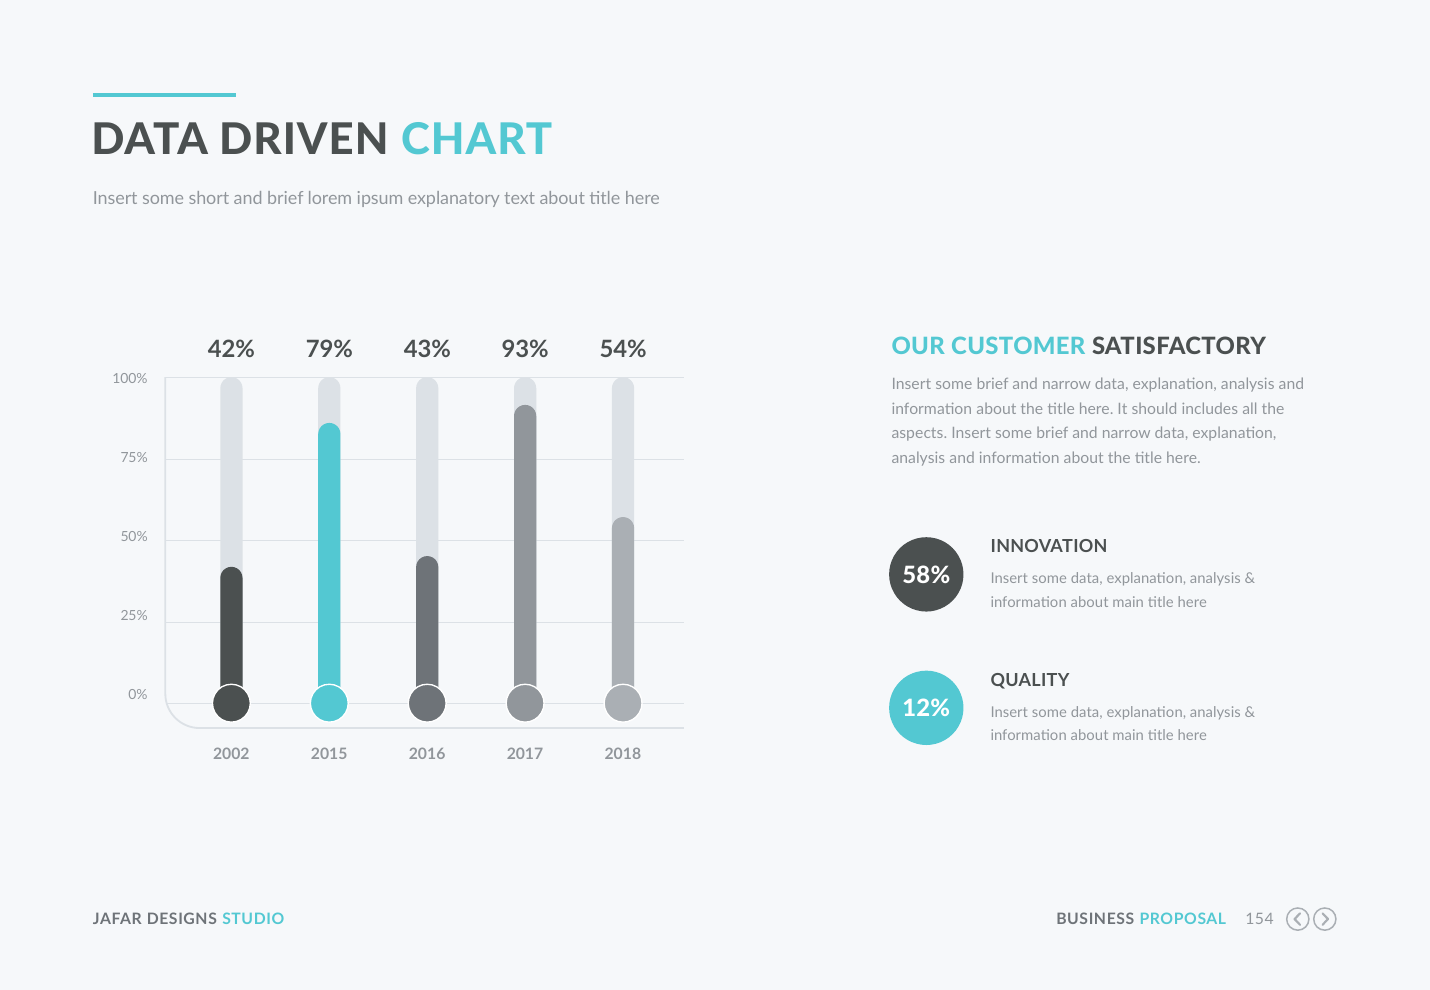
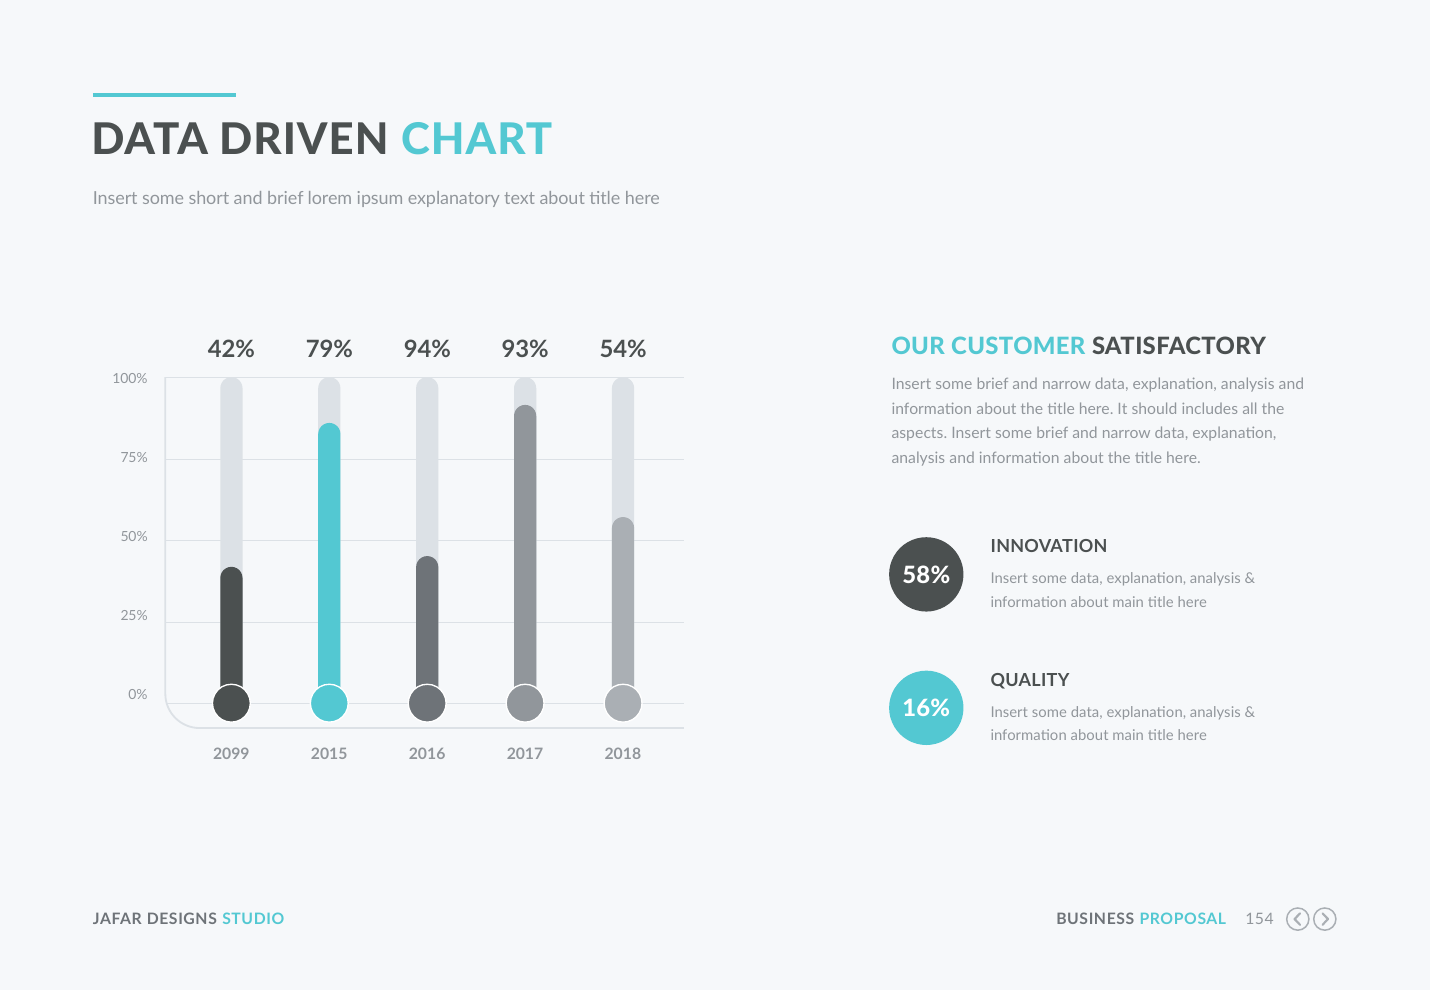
43%: 43% -> 94% (427, 349)
12%: 12% -> 16% (926, 709)
2002: 2002 -> 2099 (231, 754)
